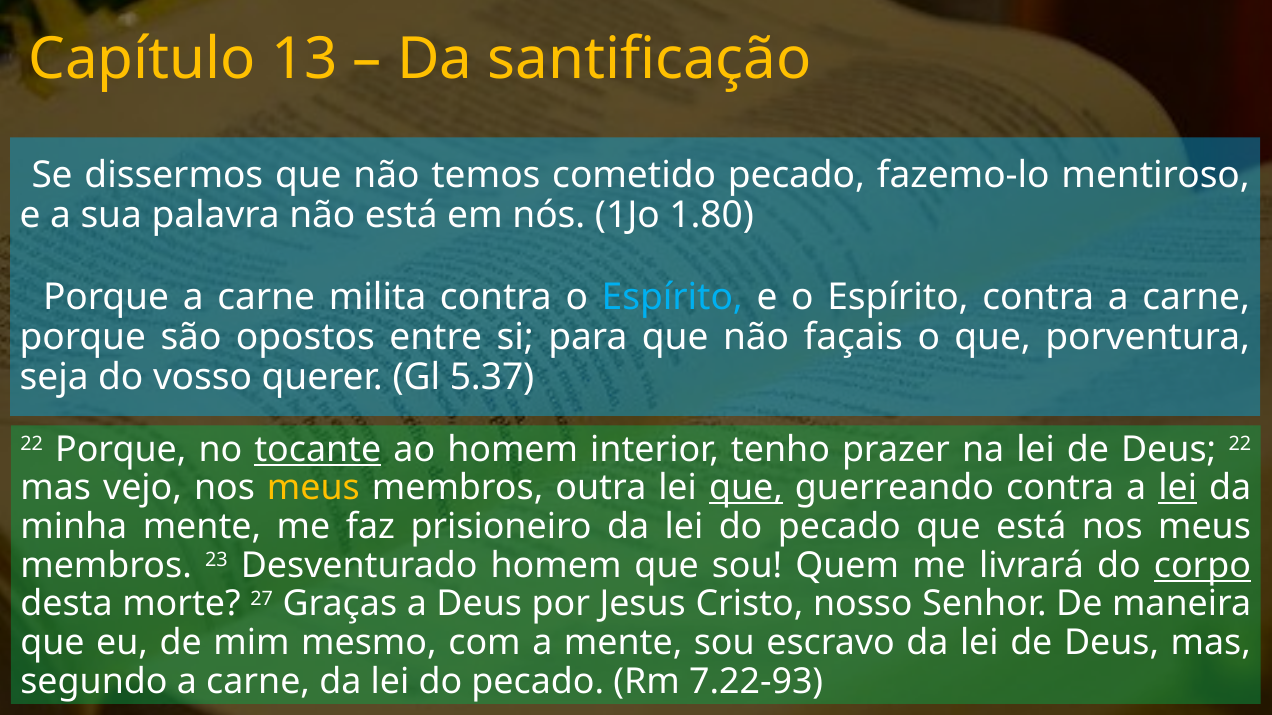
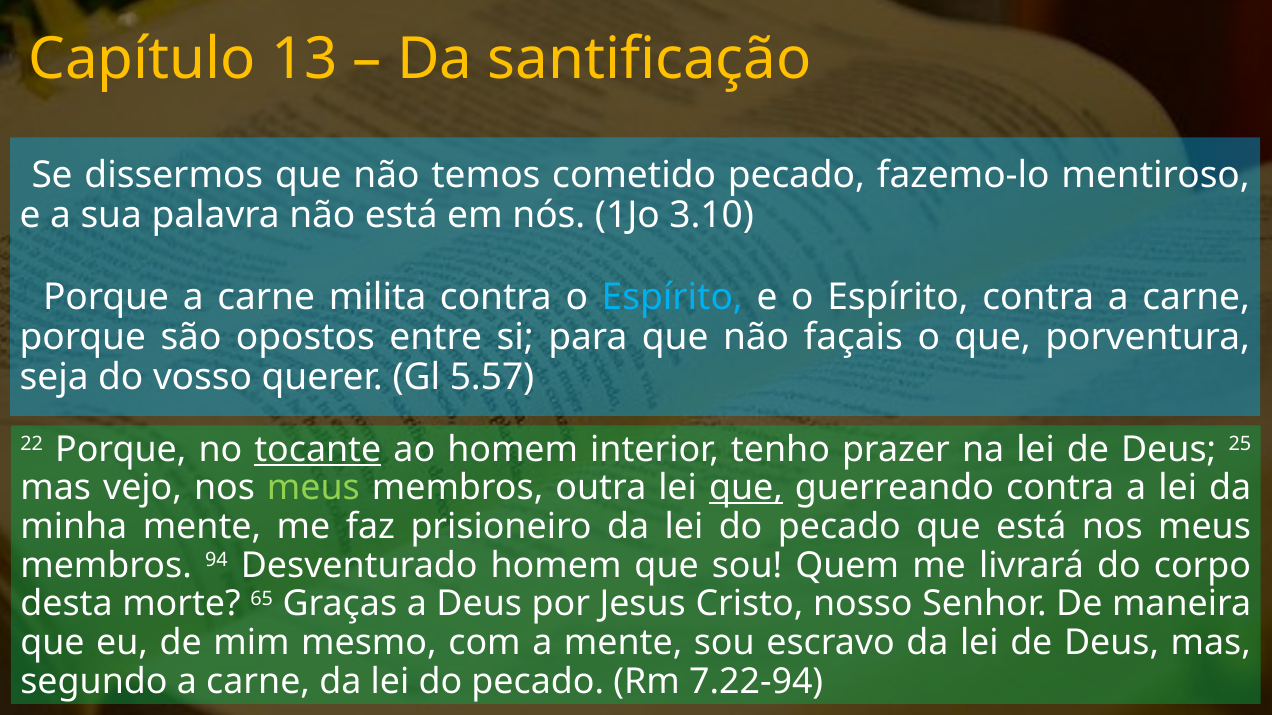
1.80: 1.80 -> 3.10 (712, 215)
5.37: 5.37 -> 5.57 (492, 378)
Deus 22: 22 -> 25 (1240, 445)
meus colour: yellow -> light green (313, 488)
lei underline: present -> none (1178, 488)
23: 23 -> 94 (216, 561)
corpo underline: present -> none (1202, 566)
27: 27 -> 65 (262, 599)
7.22-93: 7.22-93 -> 7.22-94 (756, 682)
